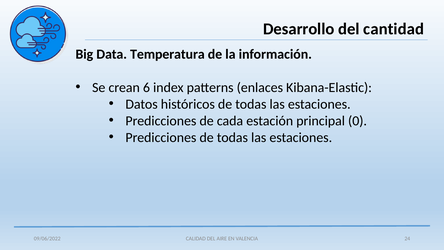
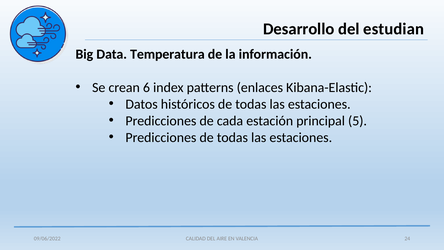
cantidad: cantidad -> estudian (394, 29)
0: 0 -> 5 (358, 121)
